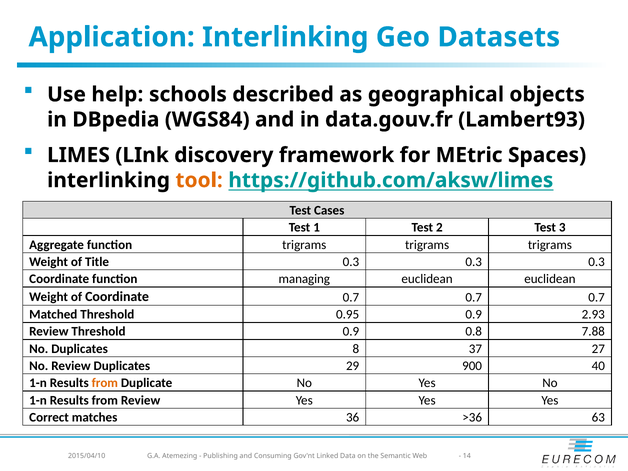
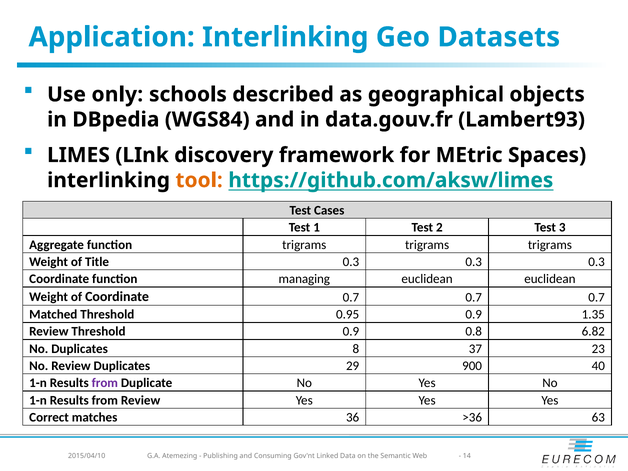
help: help -> only (117, 94)
2.93: 2.93 -> 1.35 (593, 315)
7.88: 7.88 -> 6.82 (593, 332)
27: 27 -> 23 (598, 349)
from colour: orange -> purple (105, 383)
